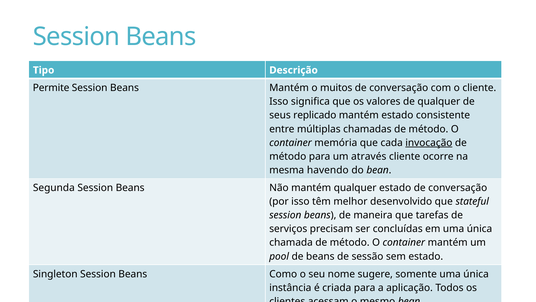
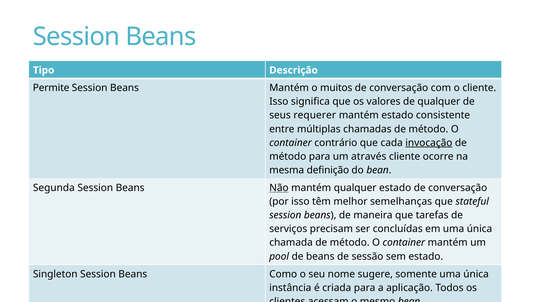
replicado: replicado -> requerer (315, 115)
memória: memória -> contrário (336, 142)
havendo: havendo -> definição (328, 170)
Não underline: none -> present (279, 188)
desenvolvido: desenvolvido -> semelhanças (401, 201)
